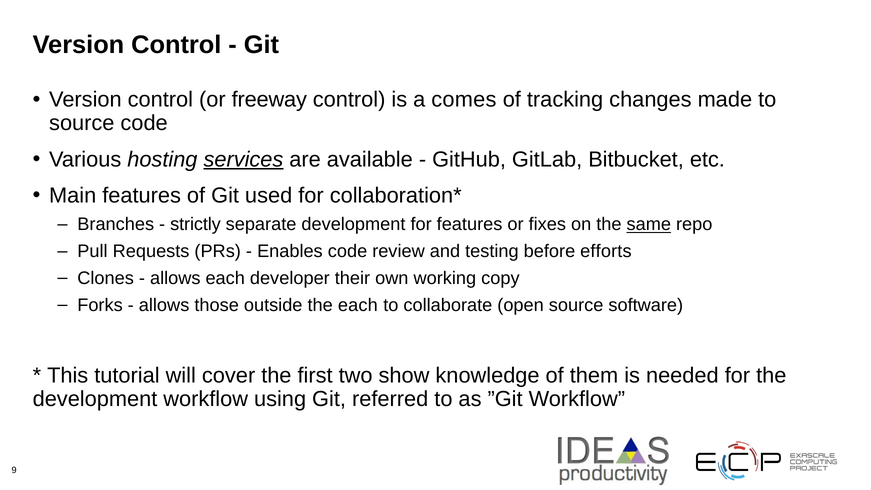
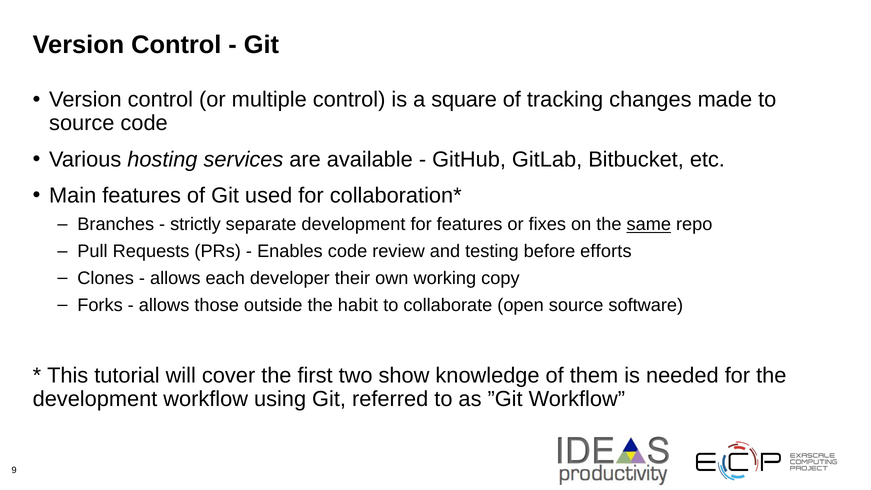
freeway: freeway -> multiple (269, 100)
comes: comes -> square (464, 100)
services underline: present -> none (243, 159)
the each: each -> habit (358, 305)
